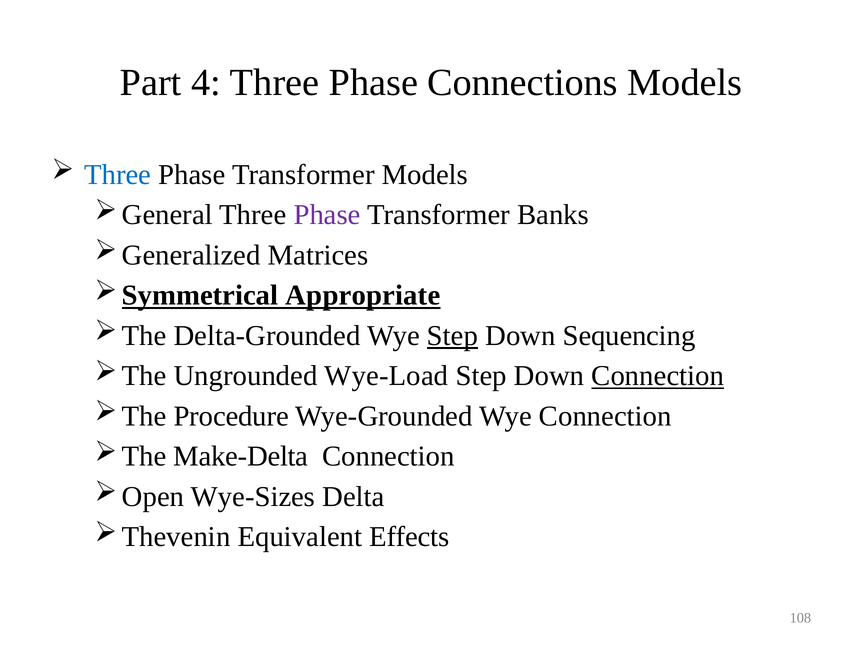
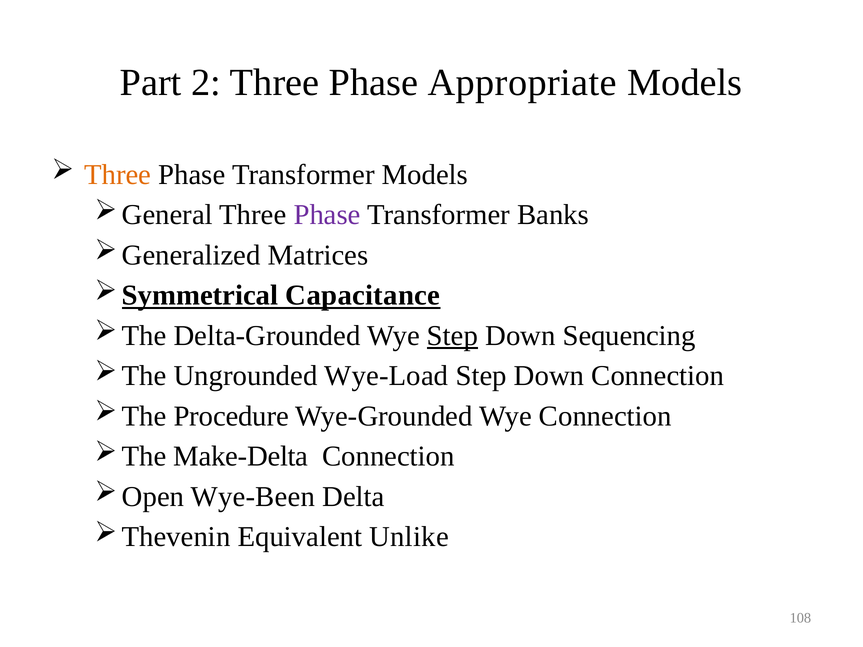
4: 4 -> 2 (206, 83)
Connections: Connections -> Appropriate (522, 83)
Three colour: blue -> orange (118, 175)
Appropriate: Appropriate -> Capacitance (363, 295)
Connection underline: present -> none (658, 376)
Wye-Sizes: Wye-Sizes -> Wye-Been (253, 497)
Effects: Effects -> Unlike (409, 537)
